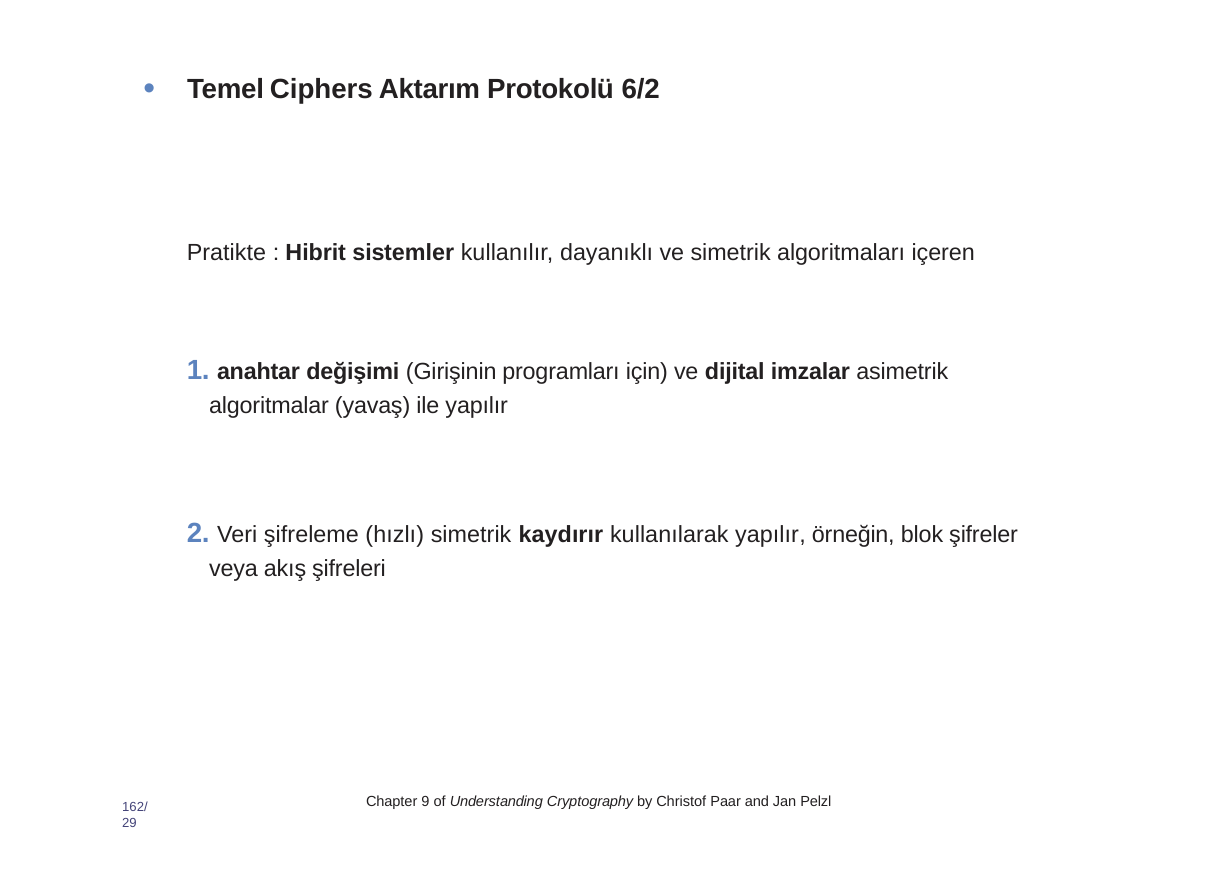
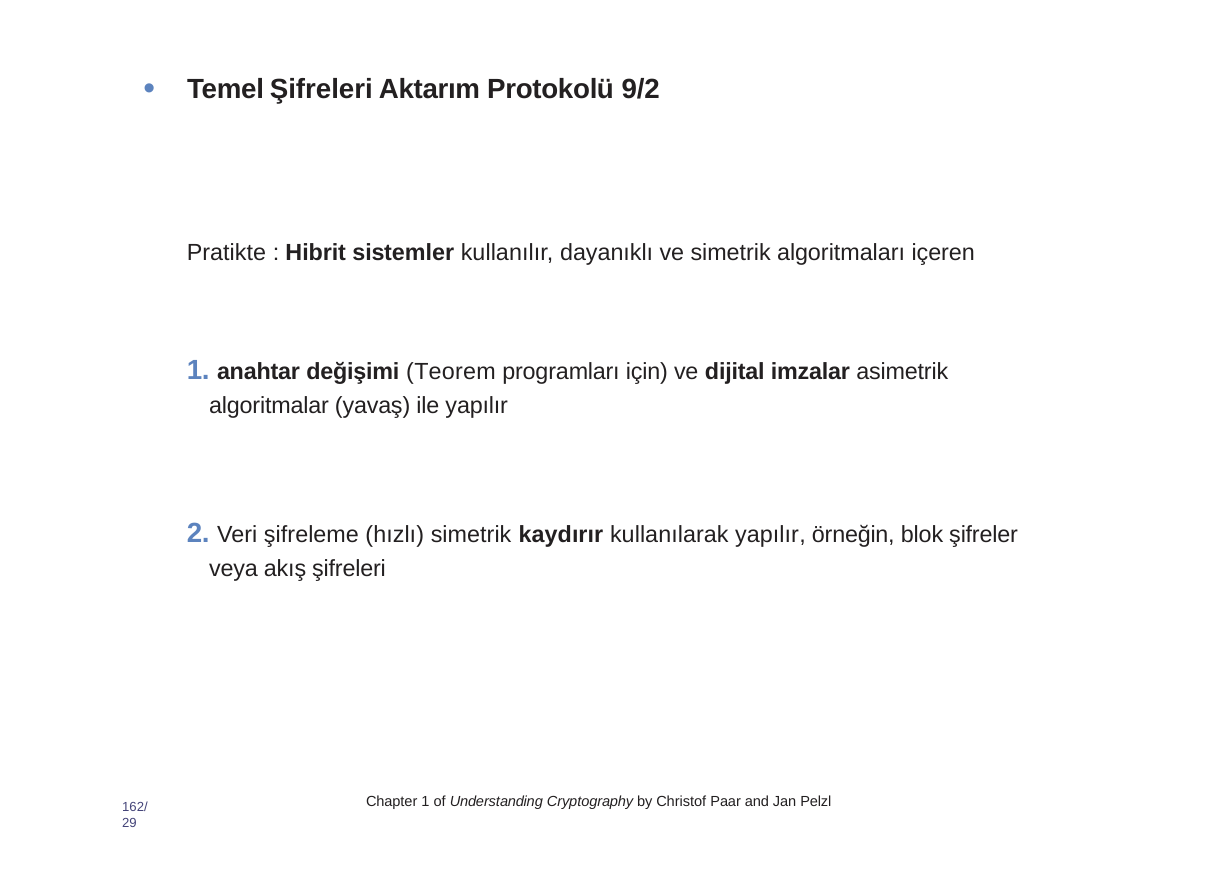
Temel Ciphers: Ciphers -> Şifreleri (321, 89)
6/2: 6/2 -> 9/2 (641, 89)
Girişinin: Girişinin -> Teorem (451, 372)
Chapter 9: 9 -> 1 (426, 801)
